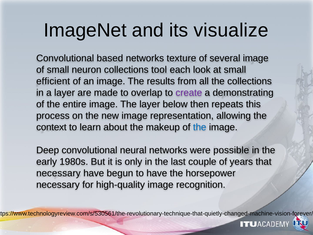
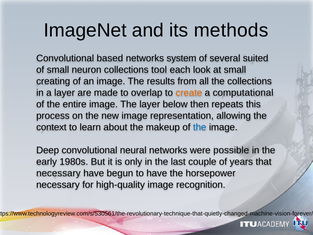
visualize: visualize -> methods (231, 30)
texture: texture -> system (182, 58)
several image: image -> suited (256, 58)
efficient: efficient -> creating (53, 81)
create colour: purple -> orange (189, 93)
demonstrating: demonstrating -> computational (243, 93)
